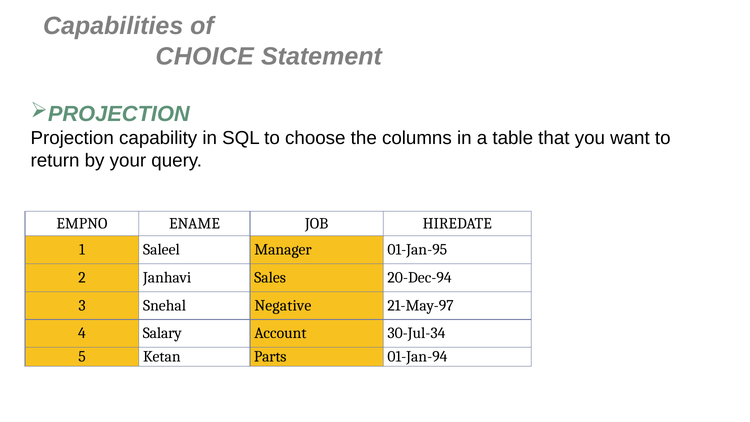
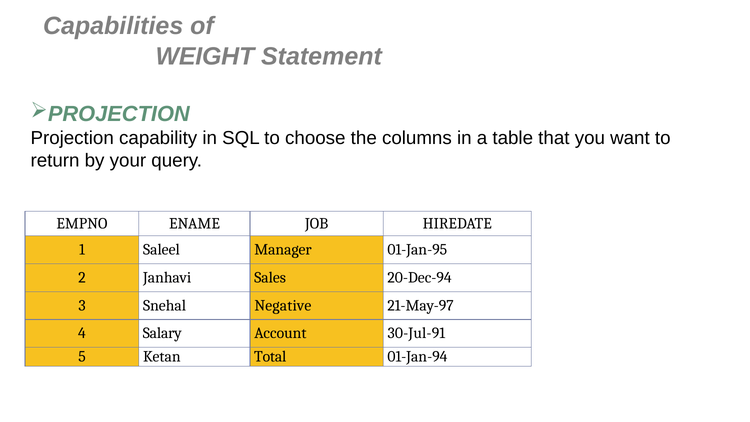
CHOICE: CHOICE -> WEIGHT (205, 56)
30-Jul-34: 30-Jul-34 -> 30-Jul-91 (416, 333)
Parts: Parts -> Total (270, 357)
